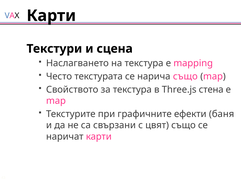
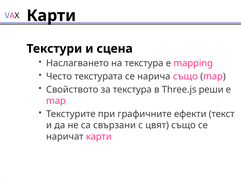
стена: стена -> реши (211, 89)
баня: баня -> текст (222, 114)
